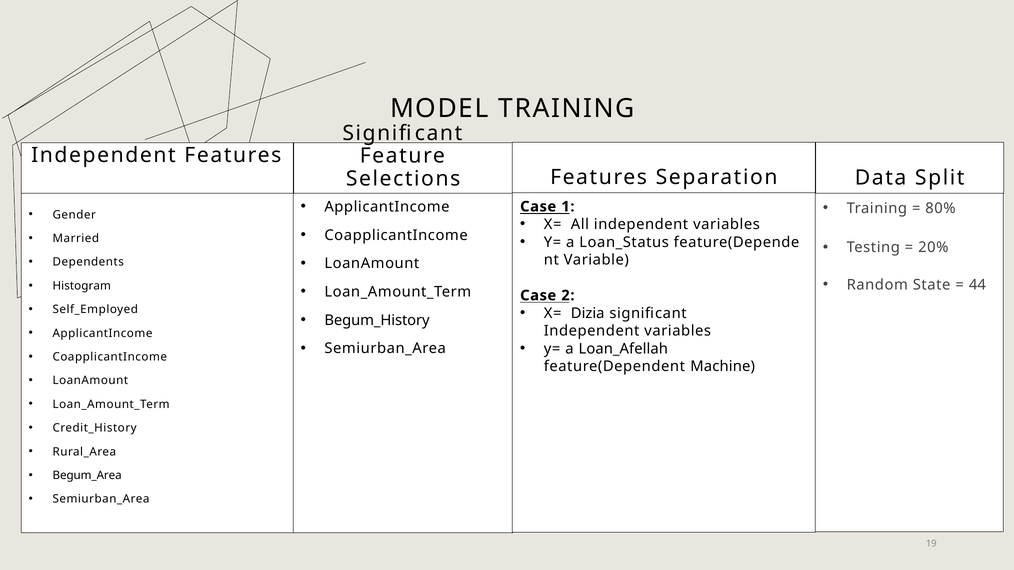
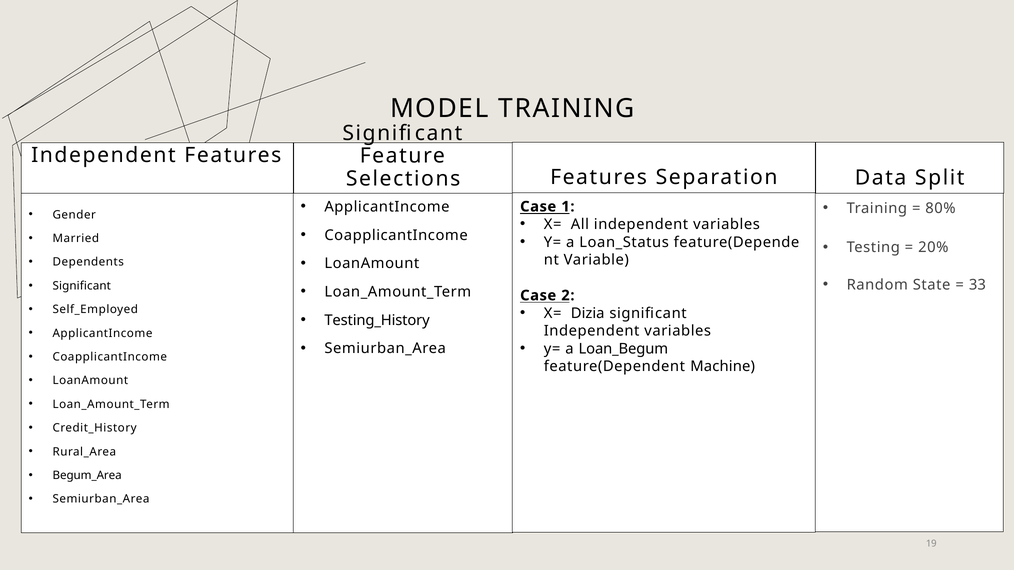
44: 44 -> 33 (977, 285)
Histogram: Histogram -> Significant (82, 286)
Begum_History: Begum_History -> Testing_History (377, 320)
Loan_Afellah: Loan_Afellah -> Loan_Begum (623, 349)
